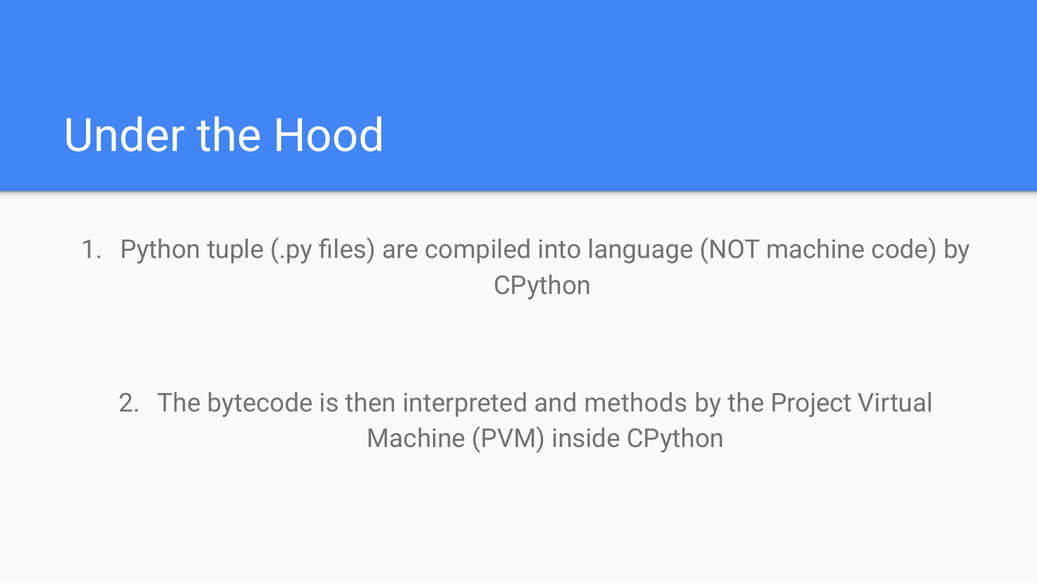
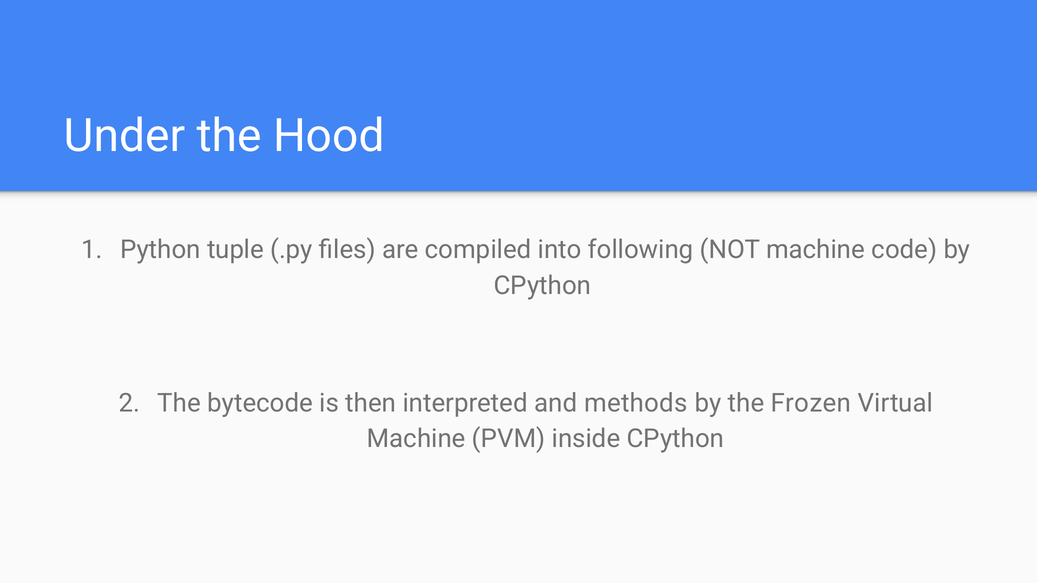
language: language -> following (641, 250)
Project: Project -> Frozen (811, 403)
